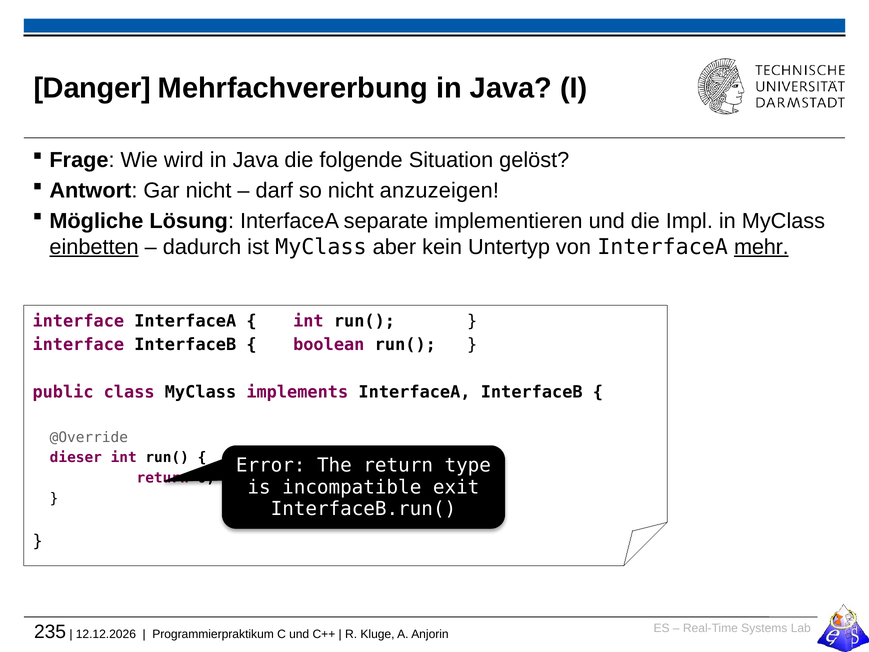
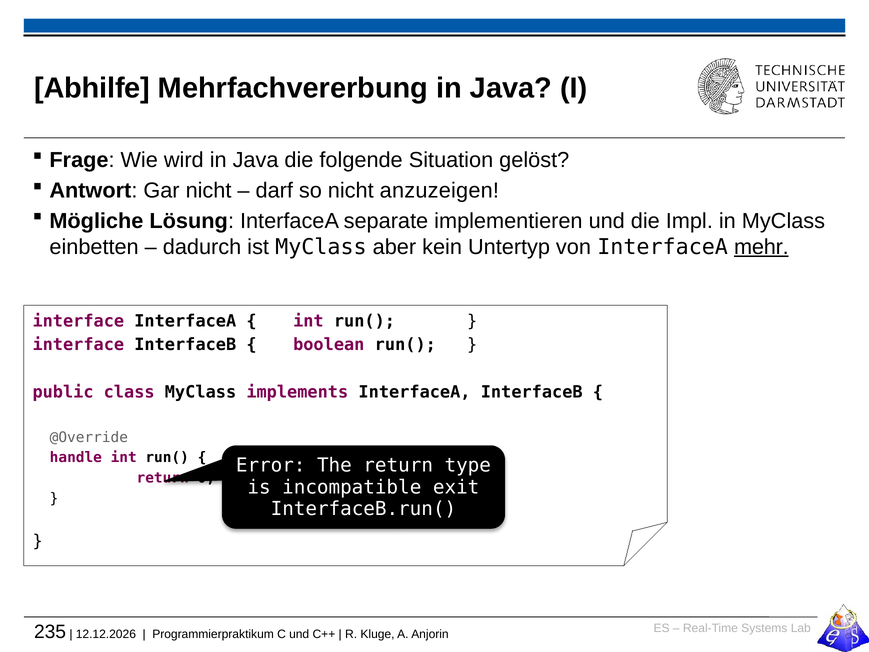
Danger: Danger -> Abhilfe (92, 88)
einbetten underline: present -> none (94, 247)
dieser: dieser -> handle (76, 458)
